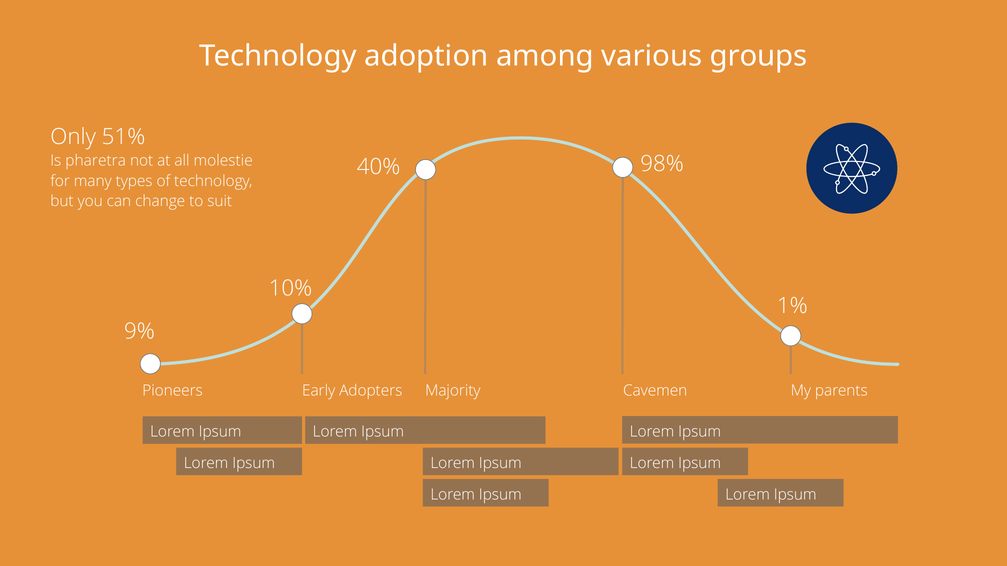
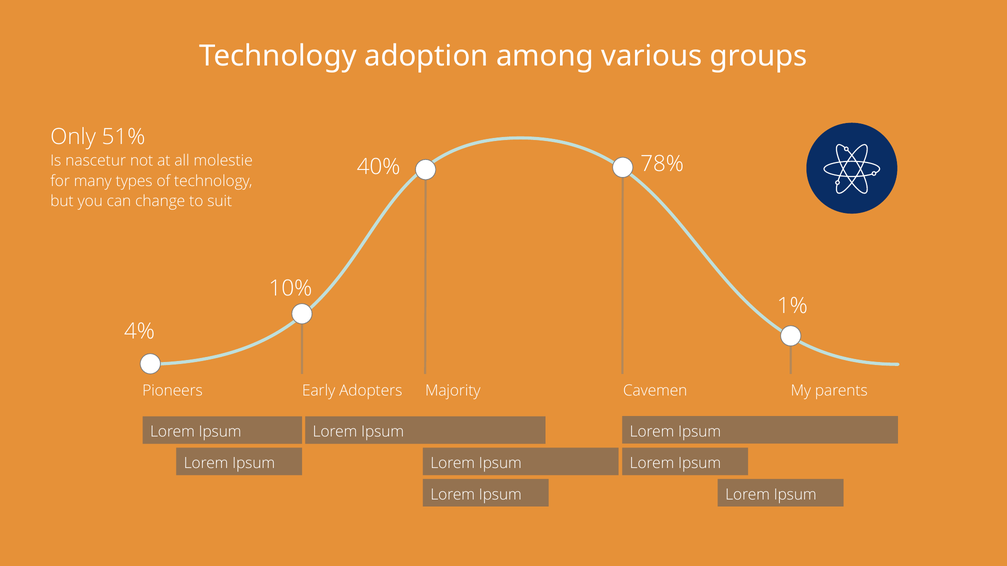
pharetra: pharetra -> nascetur (96, 161)
98%: 98% -> 78% (662, 164)
9%: 9% -> 4% (139, 332)
